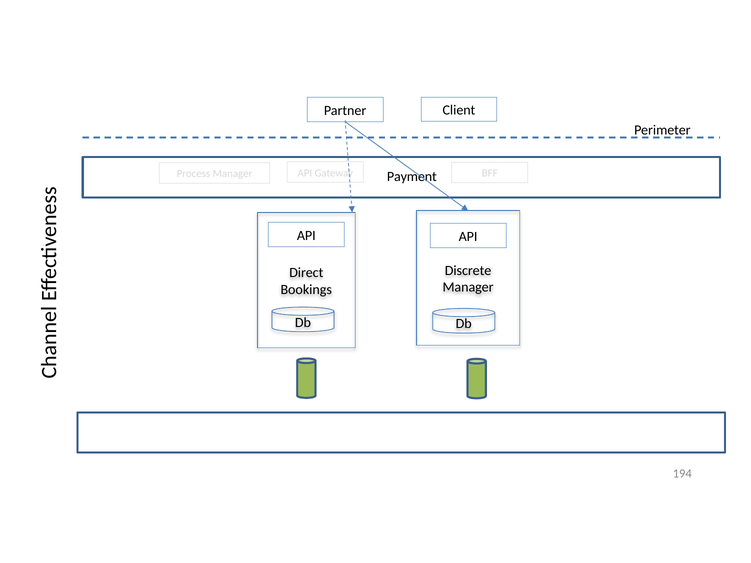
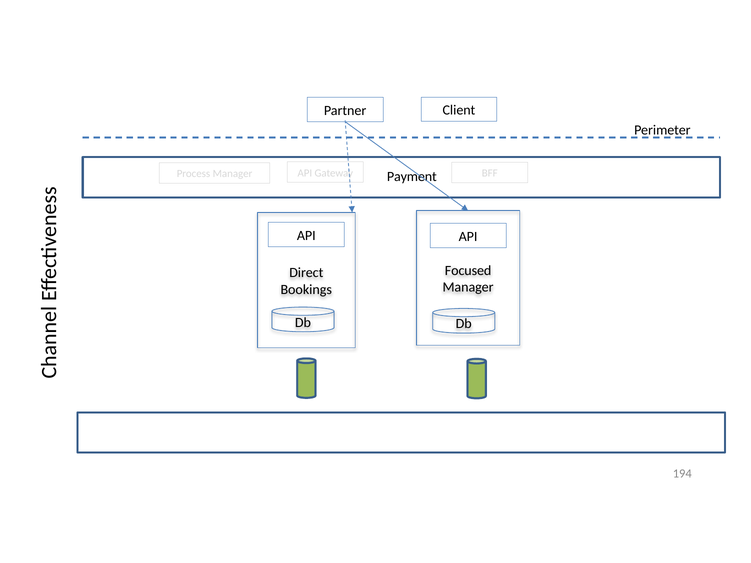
Discrete: Discrete -> Focused (468, 271)
